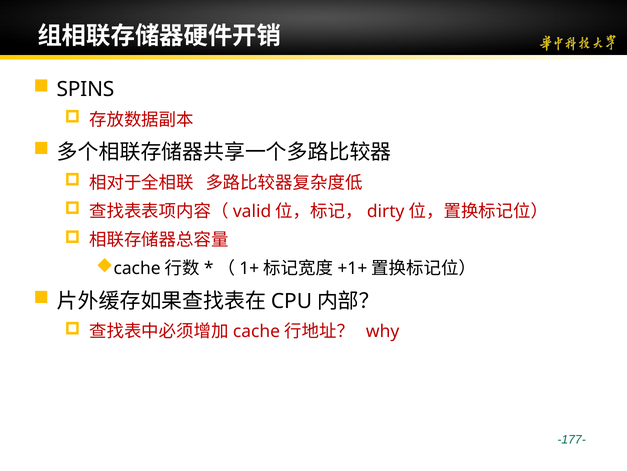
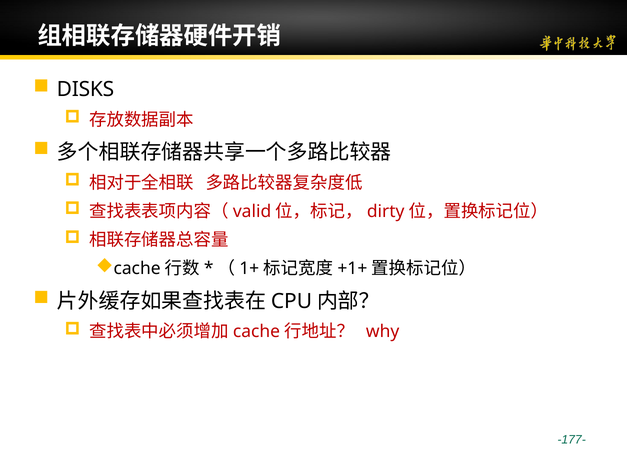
SPINS: SPINS -> DISKS (85, 89)
